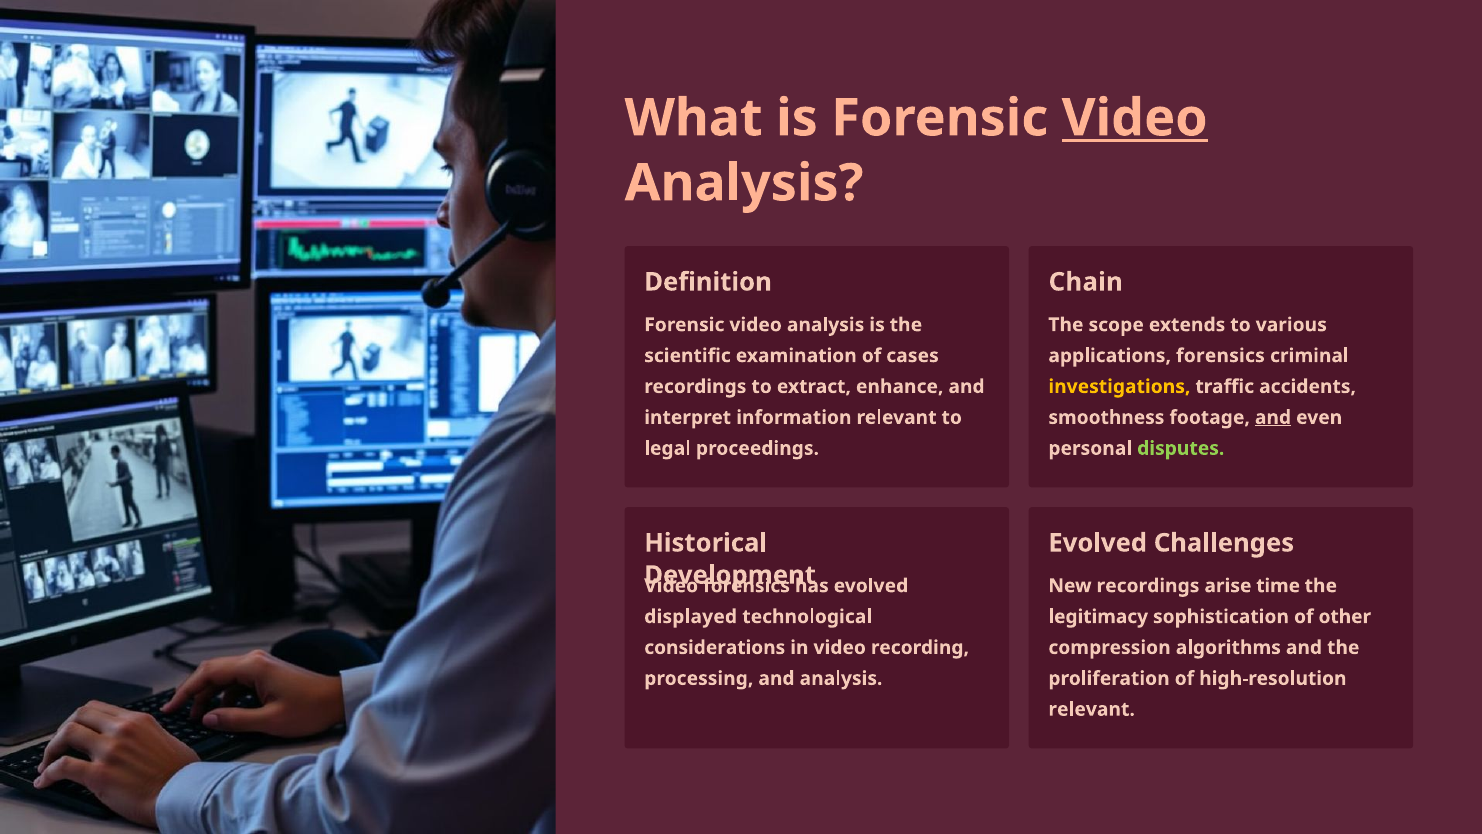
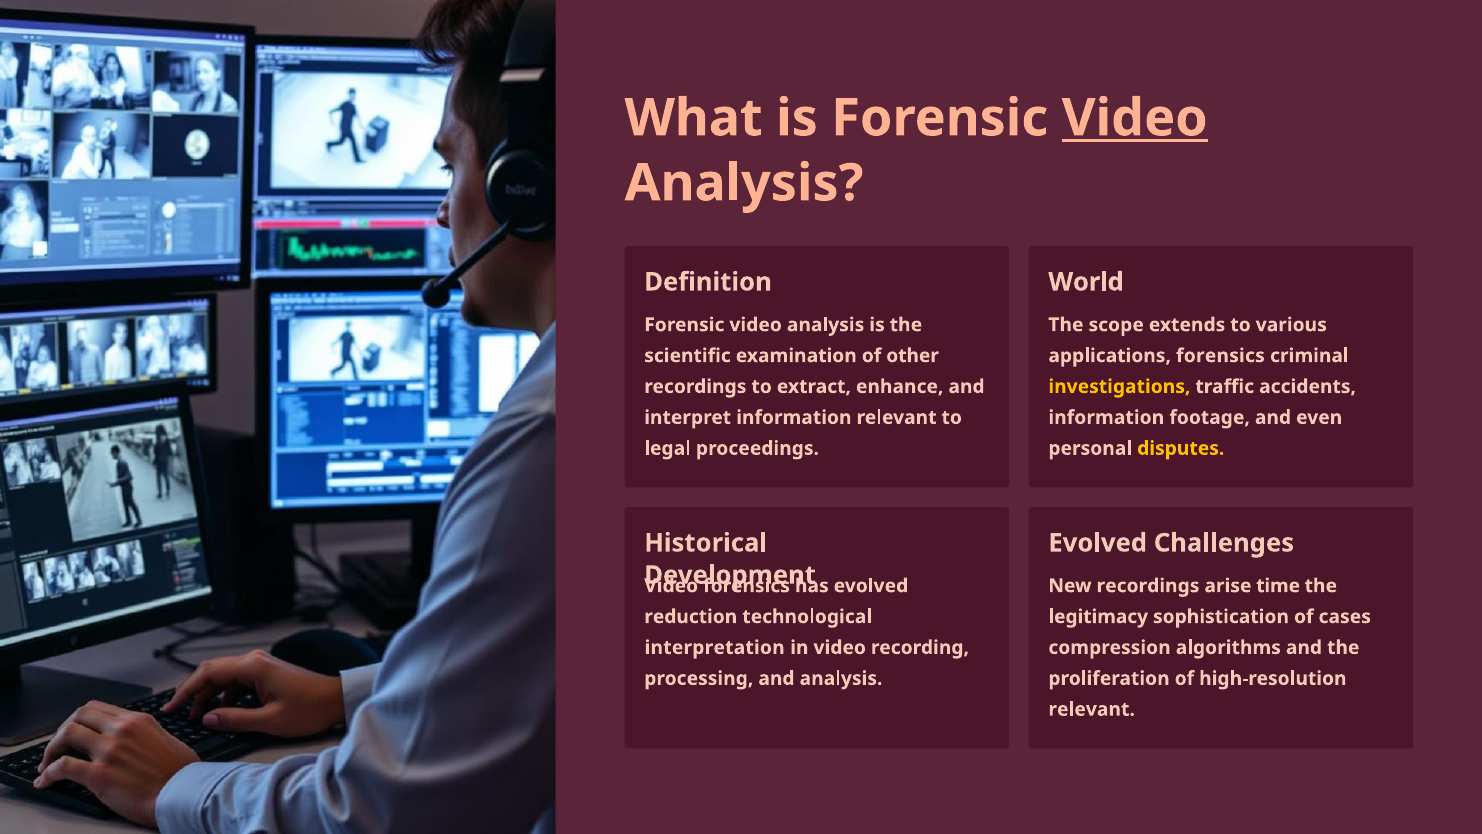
Chain: Chain -> World (1086, 282)
cases: cases -> other (913, 356)
smoothness: smoothness -> information (1106, 417)
and underline: present -> none (1273, 417)
disputes colour: light green -> yellow (1181, 448)
displayed: displayed -> reduction (691, 616)
other: other -> cases (1345, 616)
considerations: considerations -> interpretation (715, 647)
